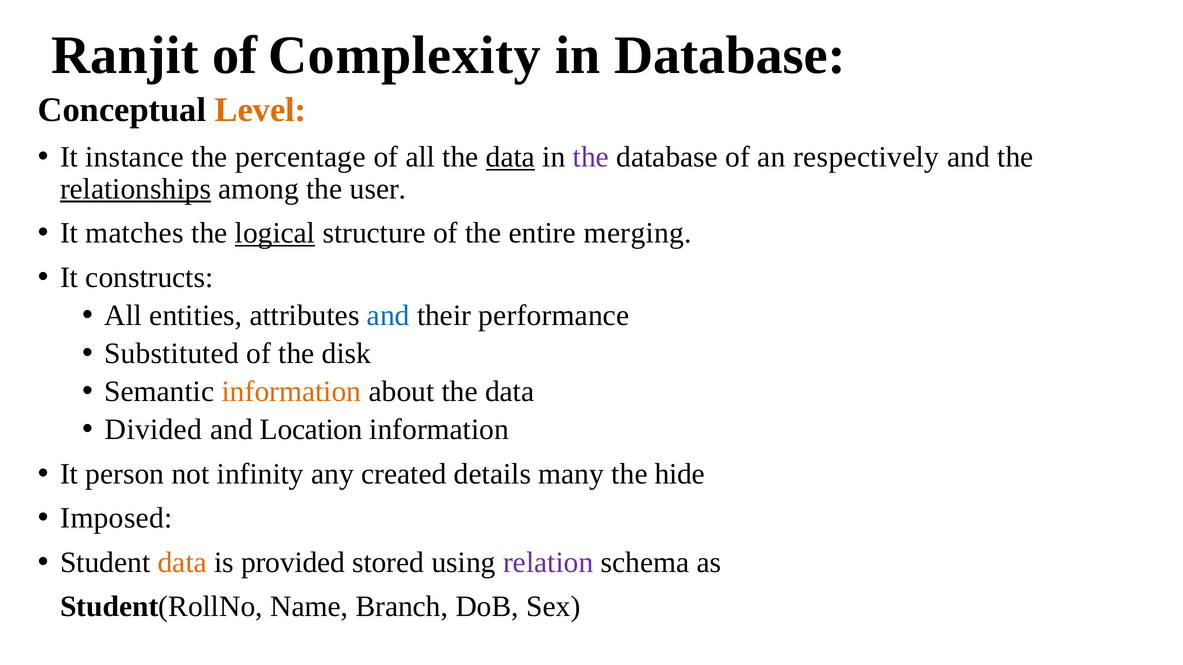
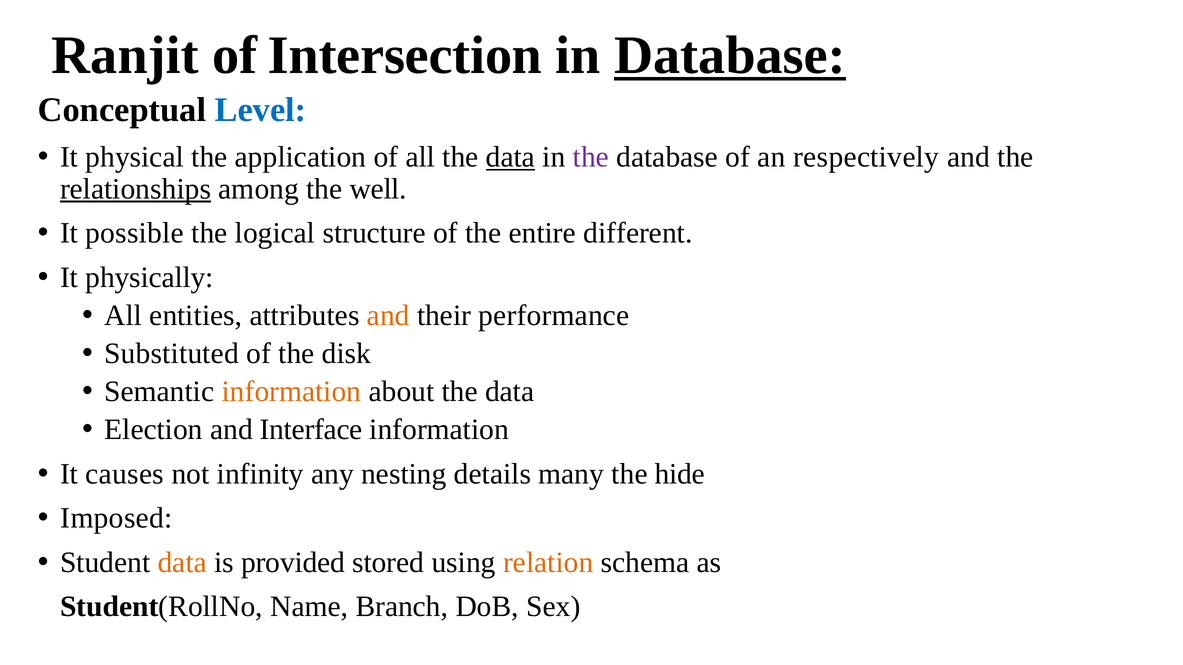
Complexity: Complexity -> Intersection (405, 55)
Database underline: none -> present (730, 55)
Level colour: orange -> blue (261, 110)
instance: instance -> physical (135, 157)
percentage: percentage -> application (300, 157)
user: user -> well (378, 189)
matches: matches -> possible (135, 233)
logical underline: present -> none (275, 233)
merging: merging -> different (638, 233)
constructs: constructs -> physically (149, 278)
and colour: blue -> orange (388, 316)
Divided: Divided -> Election (154, 430)
Location: Location -> Interface (311, 430)
person: person -> causes (125, 474)
created: created -> nesting (404, 474)
relation colour: purple -> orange (548, 563)
